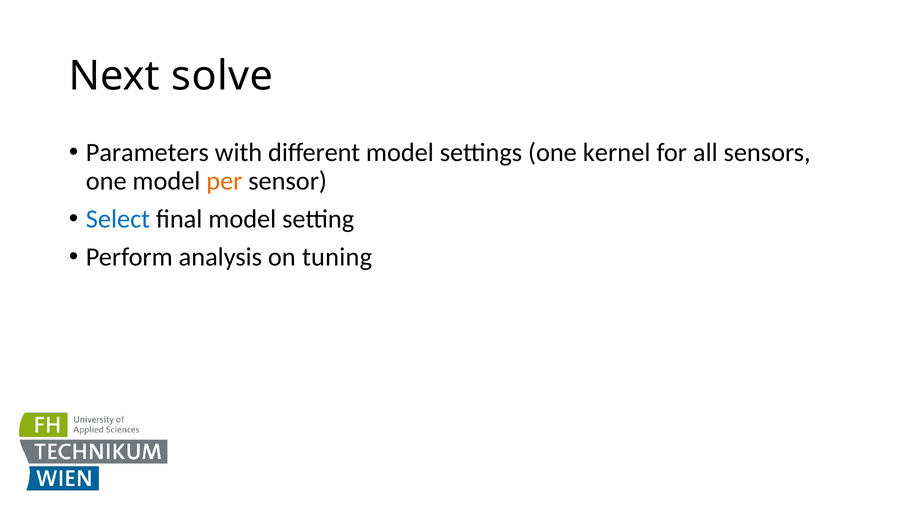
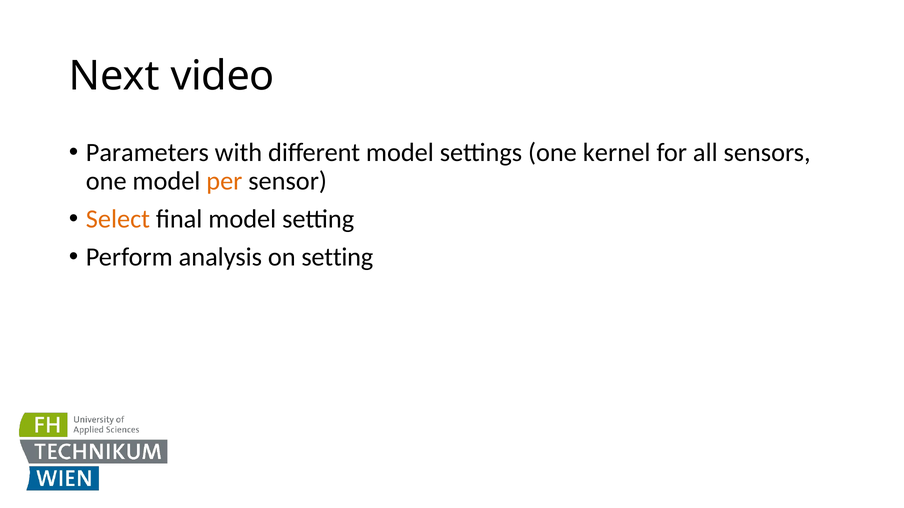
solve: solve -> video (223, 76)
Select colour: blue -> orange (118, 219)
on tuning: tuning -> setting (337, 257)
